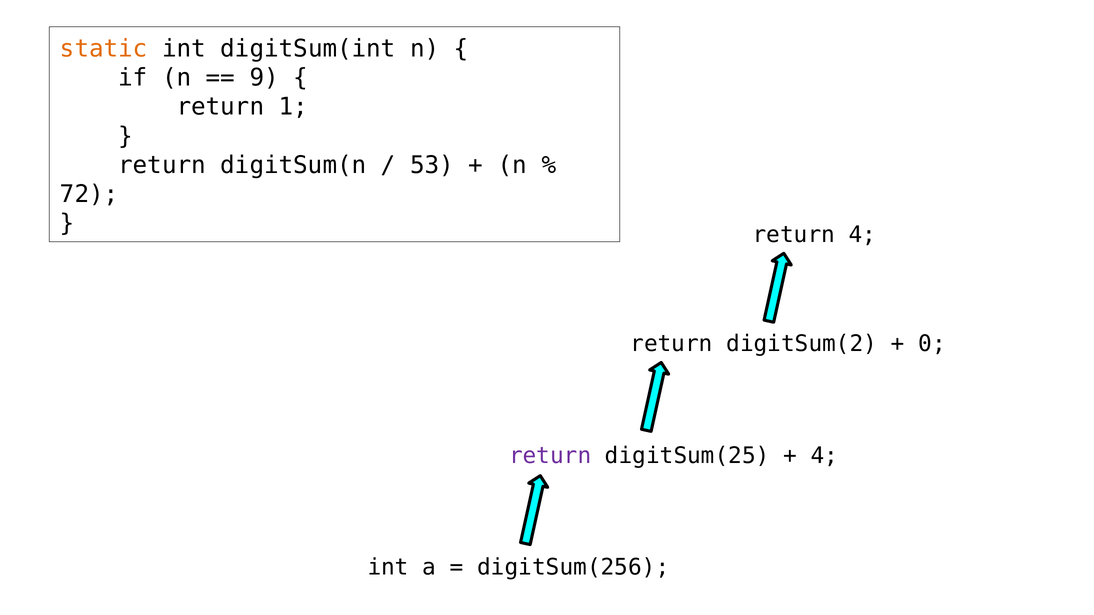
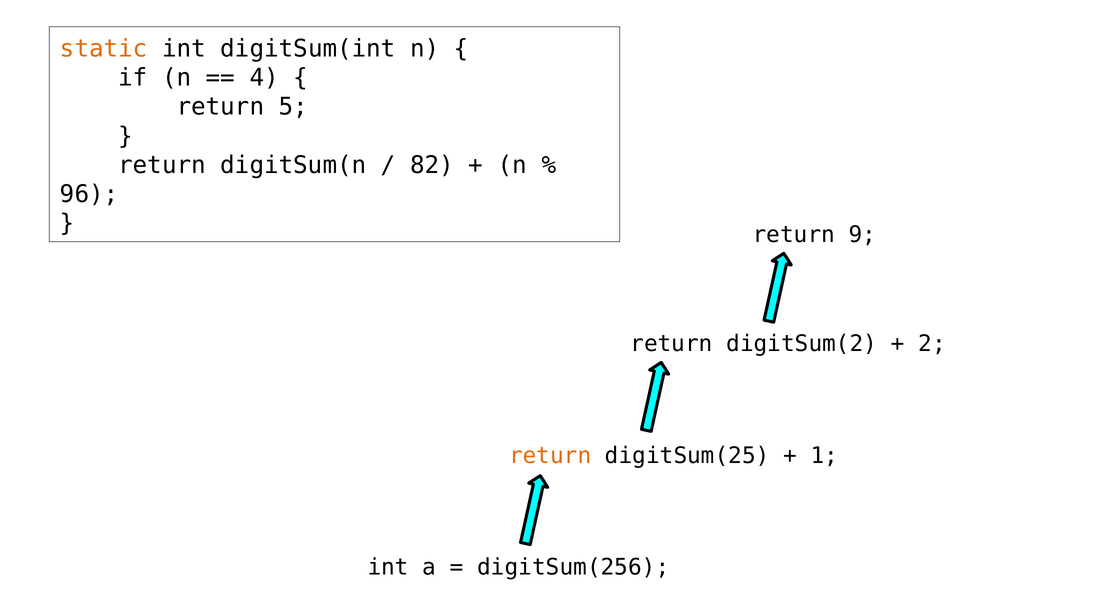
9: 9 -> 4 (264, 78)
1: 1 -> 5 (293, 107)
53: 53 -> 82 (432, 165)
72: 72 -> 96 (89, 194)
return 4: 4 -> 9 (862, 235)
0: 0 -> 2 (932, 344)
return colour: purple -> orange (550, 456)
4: 4 -> 1 (824, 456)
